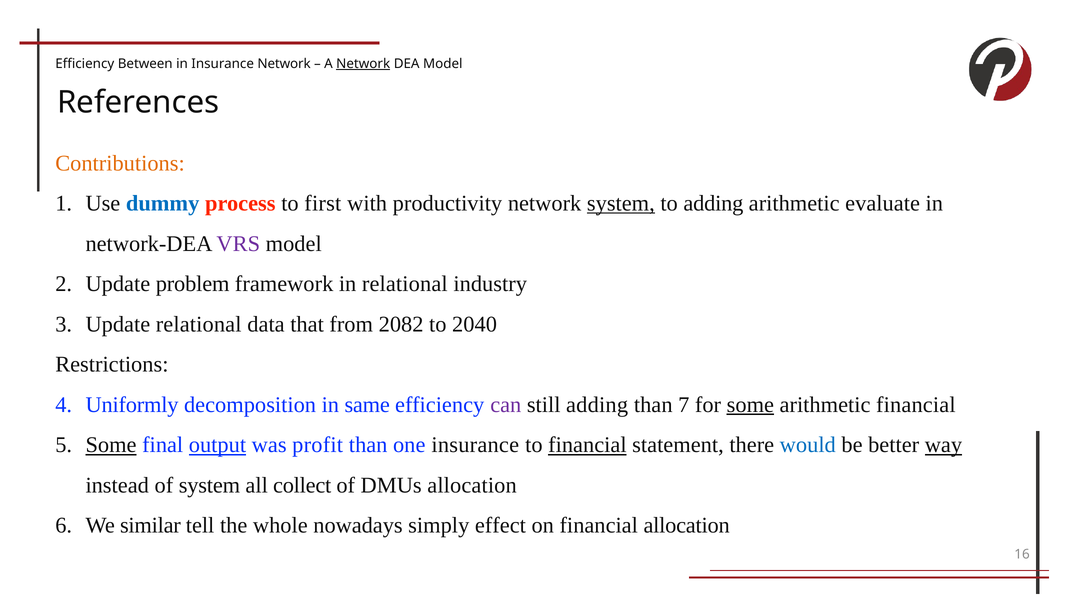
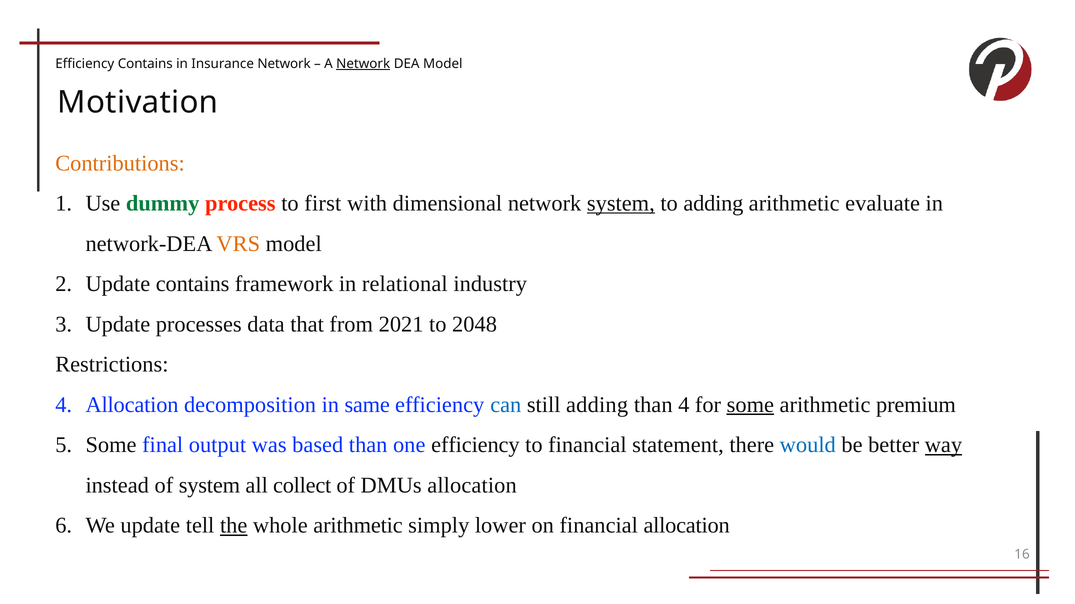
Efficiency Between: Between -> Contains (145, 64)
References: References -> Motivation (138, 102)
dummy colour: blue -> green (163, 204)
productivity: productivity -> dimensional (447, 204)
VRS colour: purple -> orange (238, 244)
Update problem: problem -> contains (193, 284)
Update relational: relational -> processes (199, 325)
2082: 2082 -> 2021 (401, 325)
2040: 2040 -> 2048 (475, 325)
Uniformly: Uniformly -> Allocation (132, 405)
can colour: purple -> blue (506, 405)
than 7: 7 -> 4 (684, 405)
arithmetic financial: financial -> premium (916, 405)
Some underline: present -> none (111, 446)
output underline: present -> none (217, 446)
profit: profit -> based (318, 446)
one insurance: insurance -> efficiency (475, 446)
financial underline: present -> none (587, 446)
We similar: similar -> update (150, 526)
the underline: none -> present (234, 526)
whole nowadays: nowadays -> arithmetic (358, 526)
effect: effect -> lower (500, 526)
